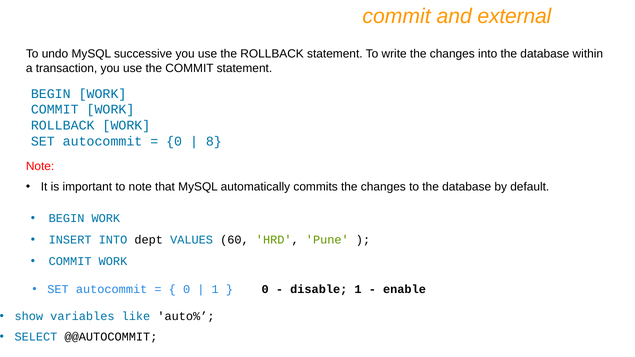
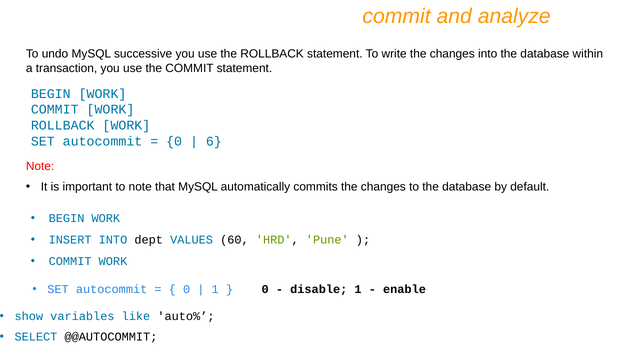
external: external -> analyze (514, 17)
8: 8 -> 6 (214, 141)
